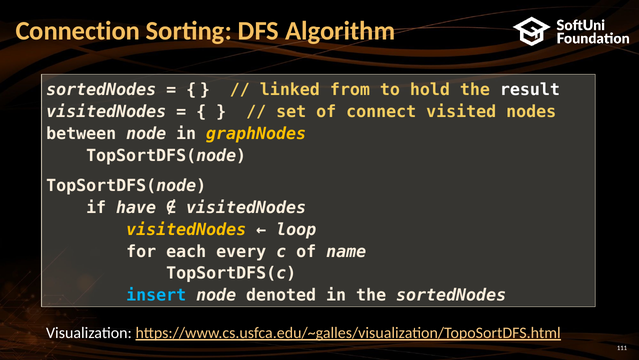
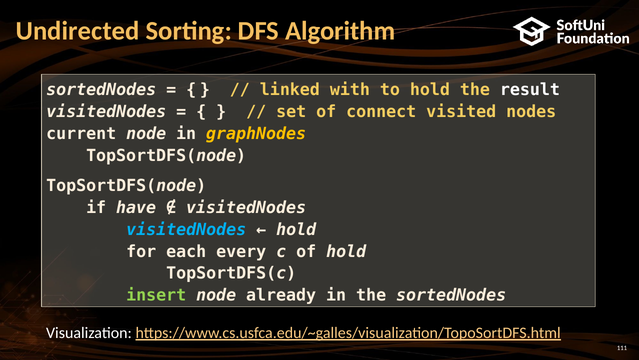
Connection: Connection -> Undirected (78, 31)
from: from -> with (350, 90)
between: between -> current (81, 133)
visitedNodes colour: yellow -> light blue (186, 229)
loop: loop -> hold (296, 229)
of name: name -> hold (346, 251)
insert colour: light blue -> light green (156, 295)
denoted: denoted -> already (281, 295)
